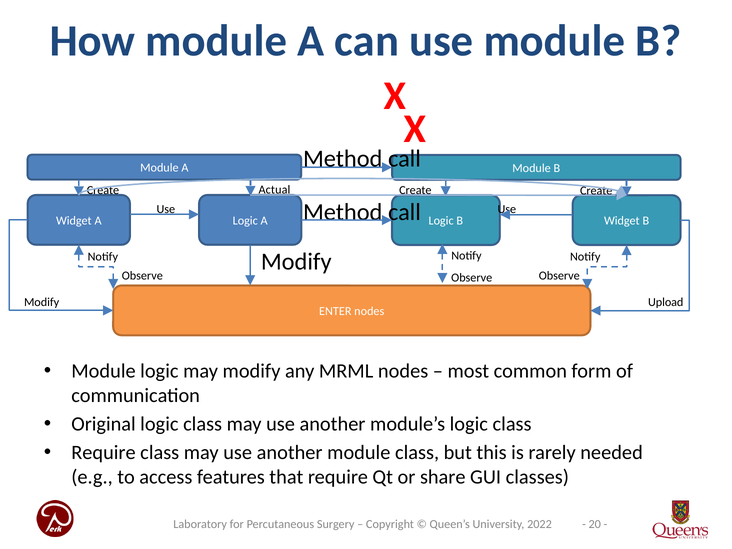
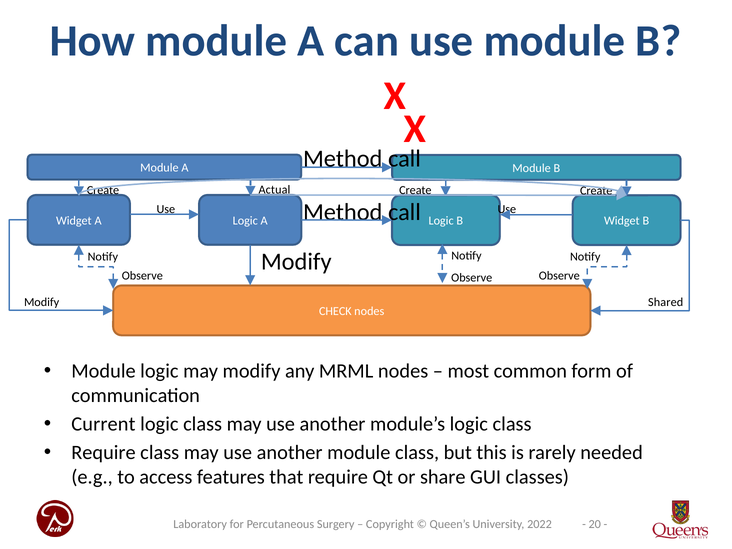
Upload: Upload -> Shared (666, 302)
ENTER: ENTER -> CHECK (335, 311)
Original: Original -> Current (103, 424)
